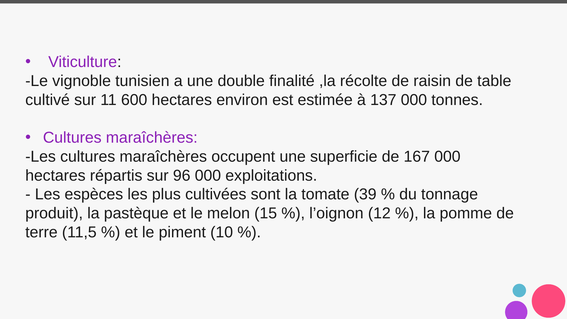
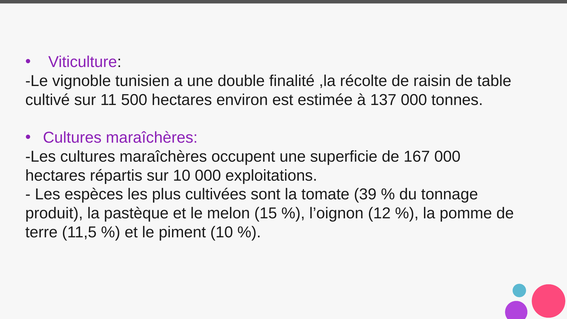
600: 600 -> 500 (134, 100)
sur 96: 96 -> 10 (182, 175)
